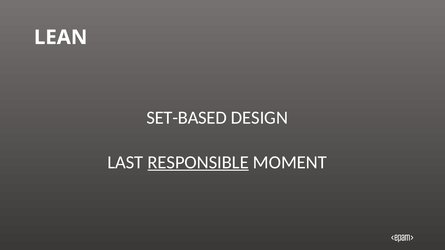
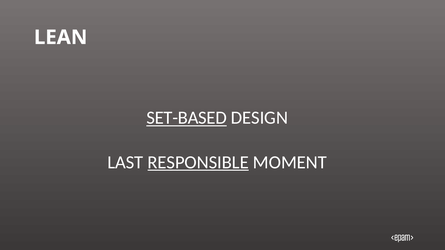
SET-BASED underline: none -> present (187, 118)
